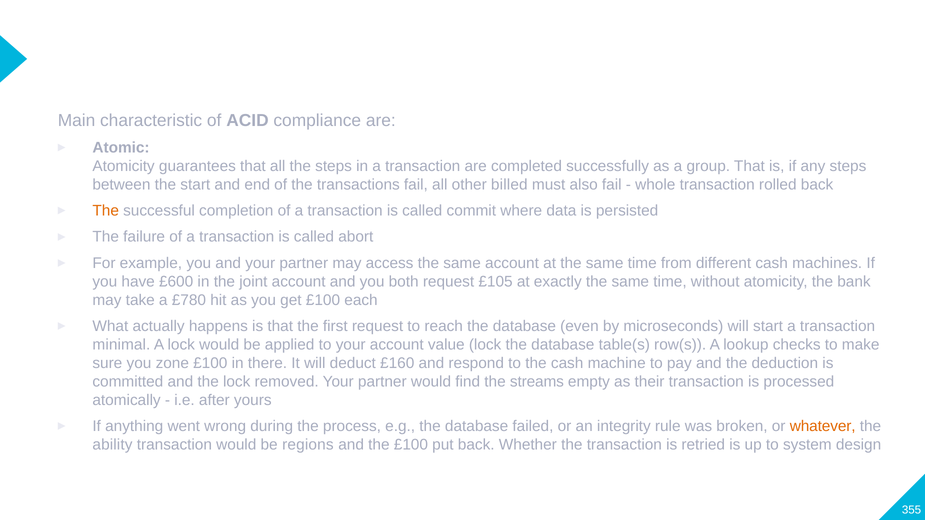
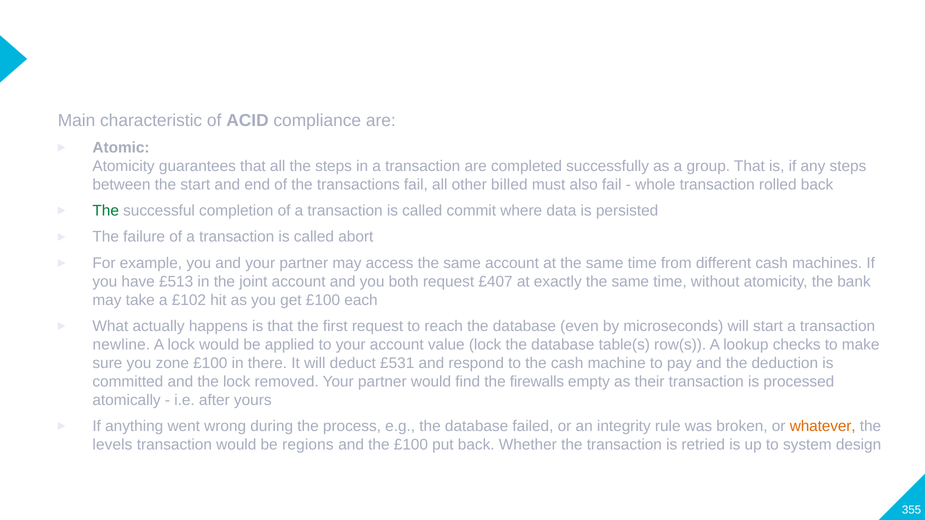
The colour: orange -> green (106, 211)
£600: £600 -> £513 (176, 282)
£105: £105 -> £407 (496, 282)
£780: £780 -> £102 (189, 300)
minimal: minimal -> newline (121, 345)
£160: £160 -> £531 (397, 363)
streams: streams -> firewalls (537, 382)
ability: ability -> levels (112, 445)
